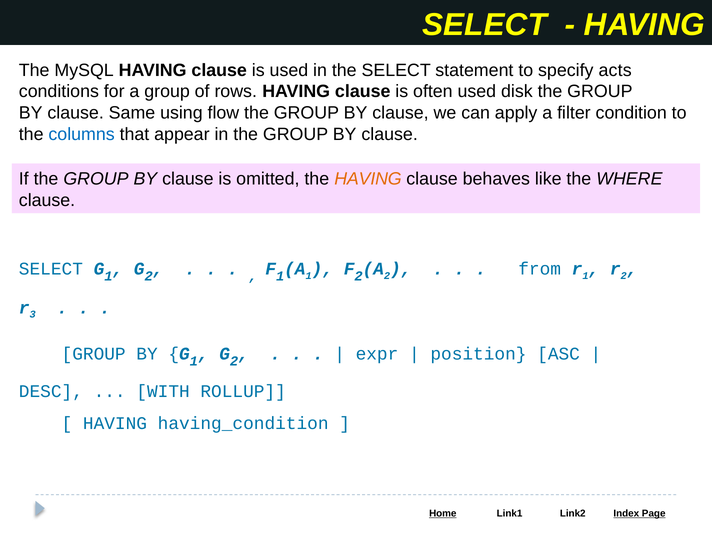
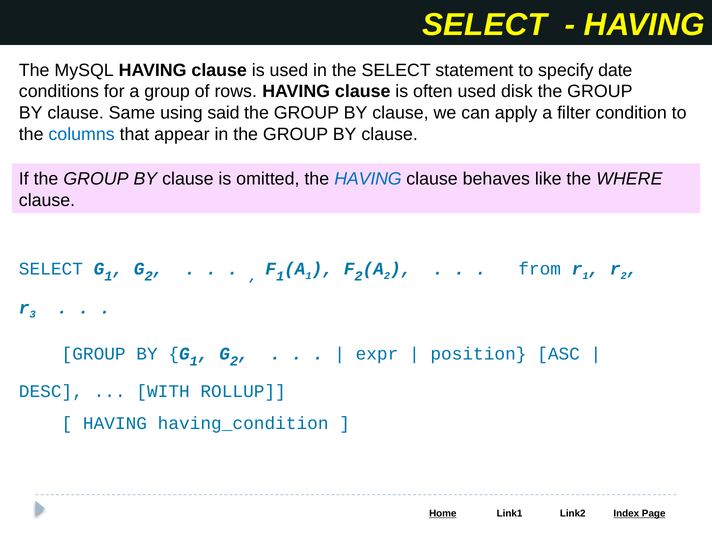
acts: acts -> date (615, 70)
flow: flow -> said (223, 113)
HAVING colour: orange -> blue (368, 179)
